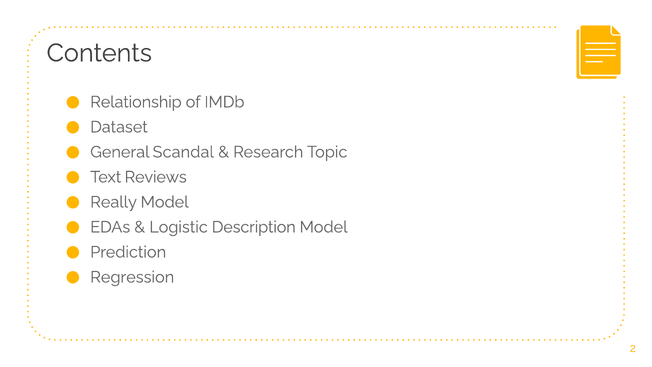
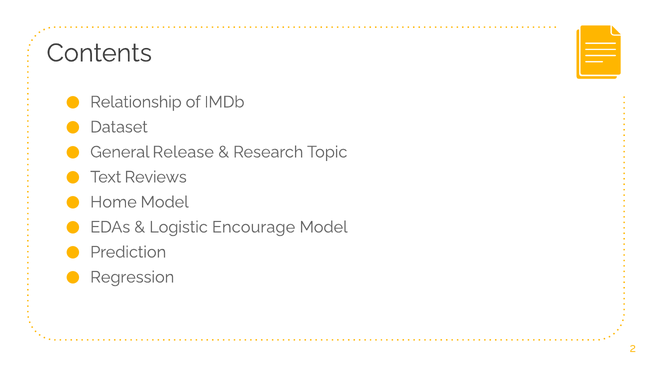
Scandal: Scandal -> Release (183, 152)
Really: Really -> Home (114, 202)
Description: Description -> Encourage (254, 227)
